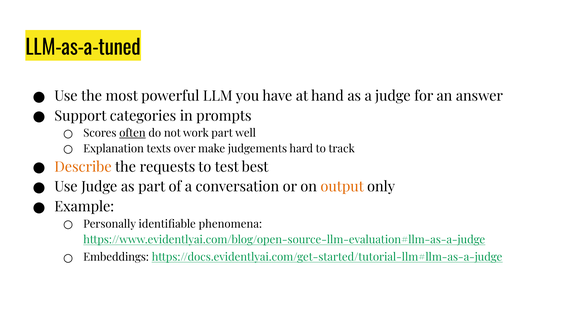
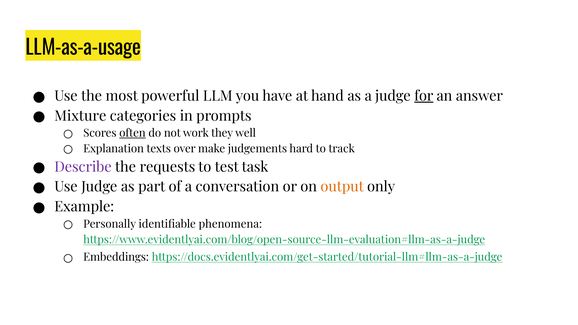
LLM-as-a-tuned: LLM-as-a-tuned -> LLM-as-a-usage (83, 48)
for underline: none -> present (424, 96)
Support: Support -> Mixture (80, 116)
work part: part -> they (222, 133)
Describe colour: orange -> purple (83, 167)
best: best -> task (255, 167)
